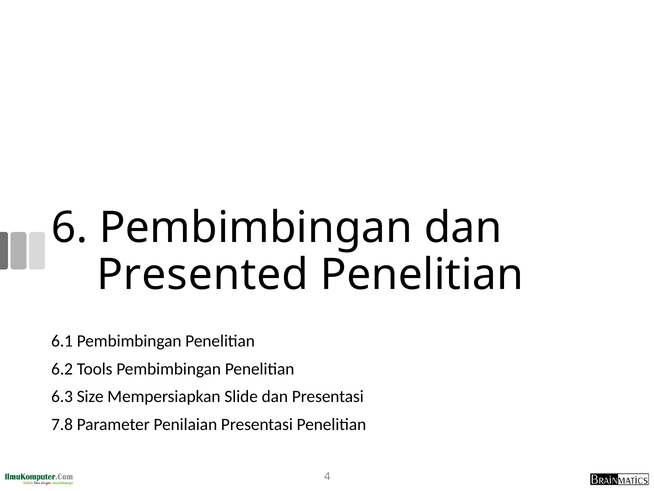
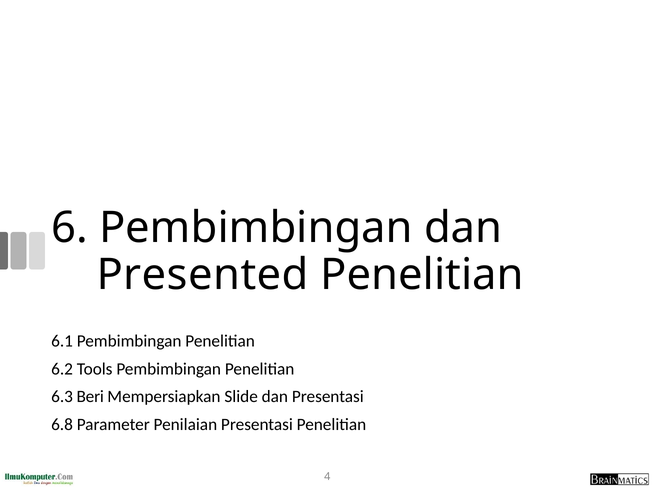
Size: Size -> Beri (90, 396)
7.8: 7.8 -> 6.8 (62, 424)
